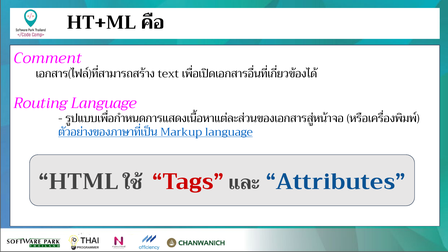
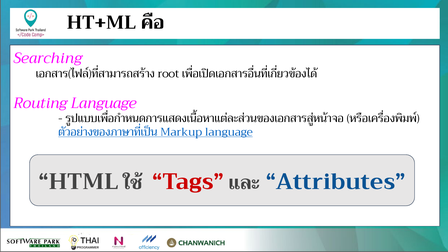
Comment: Comment -> Searching (48, 58)
text: text -> root (168, 74)
